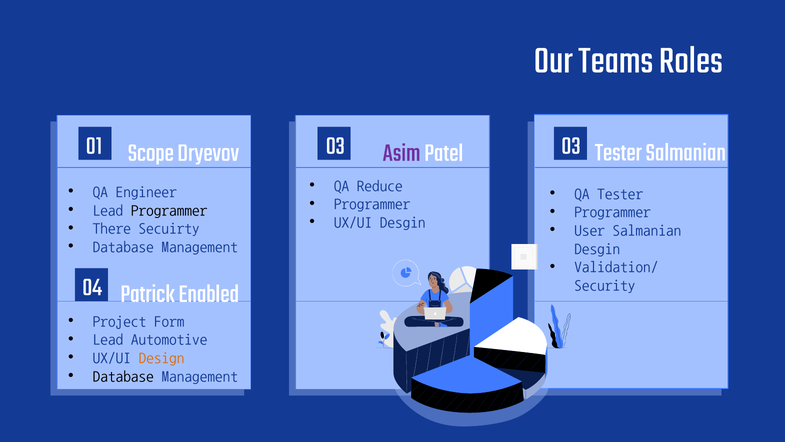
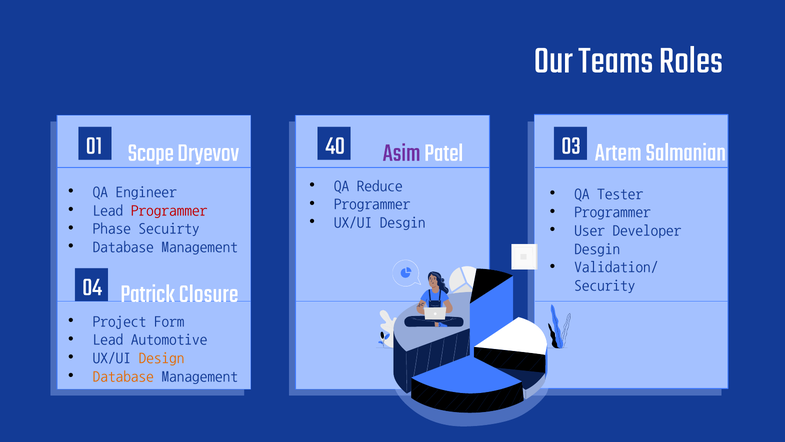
01 03: 03 -> 40 (335, 145)
Tester: Tester -> Artem (618, 152)
Programmer colour: black -> red (169, 210)
There: There -> Phase (112, 228)
User Salmanian: Salmanian -> Developer (647, 230)
Enabled: Enabled -> Closure (209, 293)
Database colour: black -> orange (123, 376)
